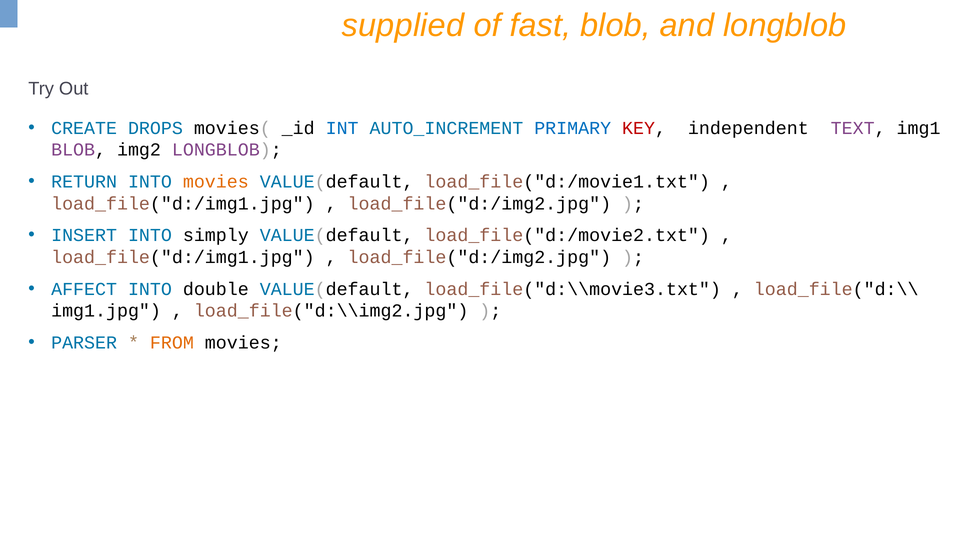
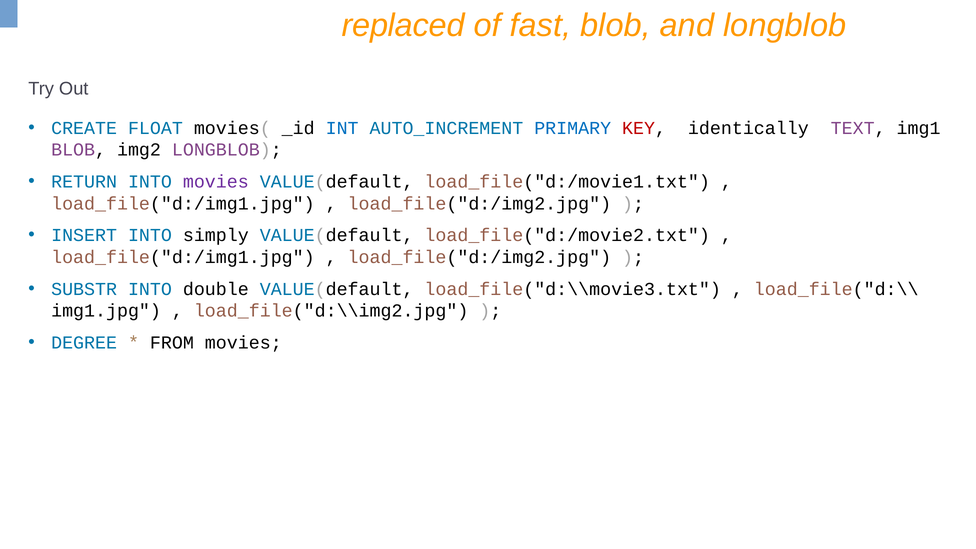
supplied: supplied -> replaced (403, 25)
DROPS: DROPS -> FLOAT (155, 128)
independent: independent -> identically (748, 128)
movies colour: orange -> purple (216, 182)
AFFECT: AFFECT -> SUBSTR (84, 289)
PARSER: PARSER -> DEGREE (84, 343)
FROM colour: orange -> black (172, 343)
